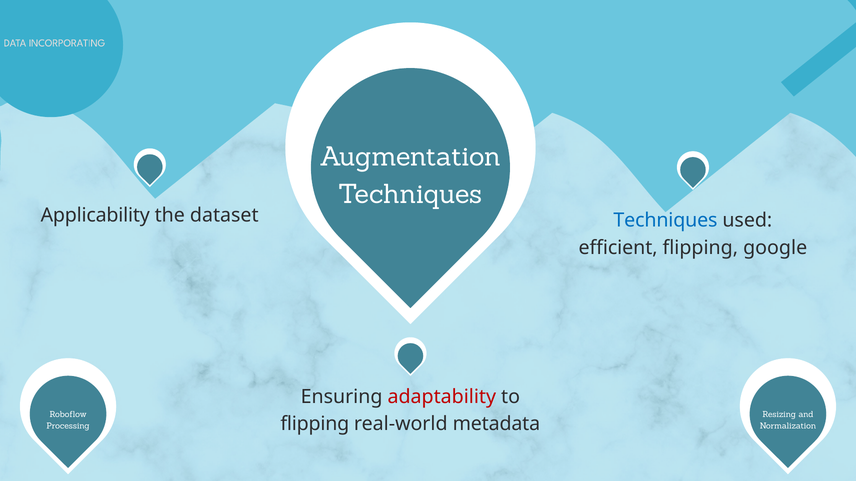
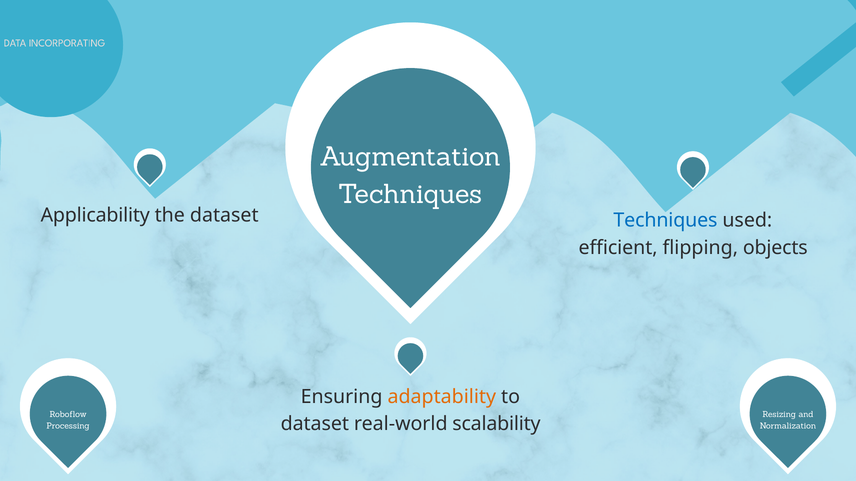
google: google -> objects (775, 248)
adaptability colour: red -> orange (442, 397)
flipping: flipping -> dataset (315, 424)
metadata: metadata -> scalability (496, 424)
